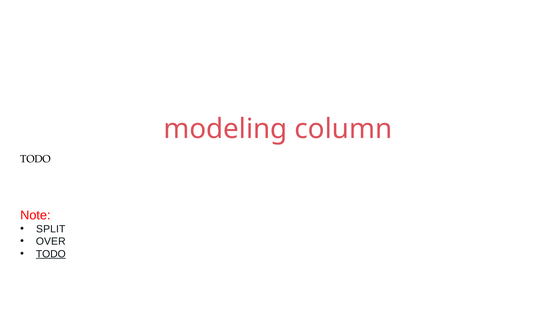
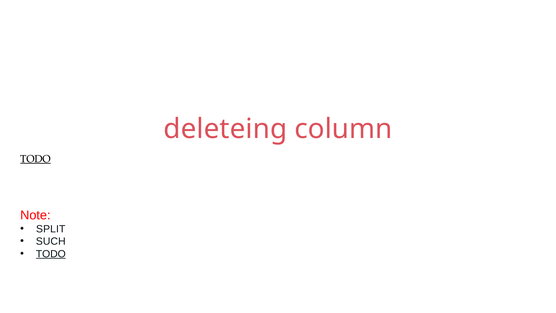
modeling: modeling -> deleteing (225, 129)
TODO underline: none -> present (36, 159)
OVER: OVER -> SUCH (51, 241)
